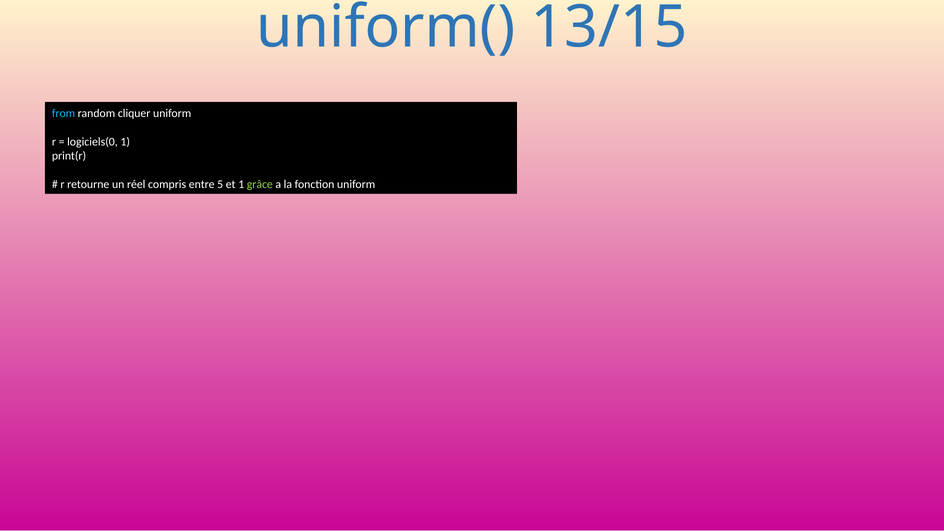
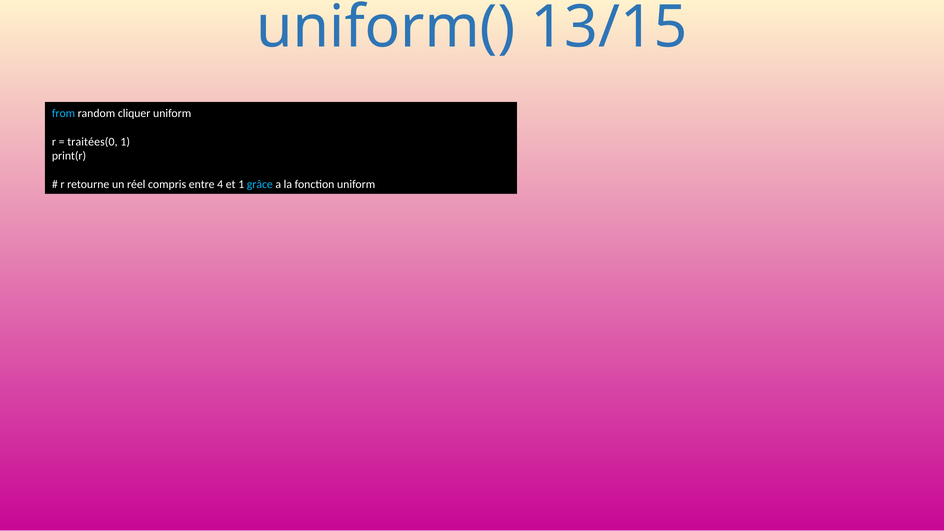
logiciels(0: logiciels(0 -> traitées(0 (92, 142)
5: 5 -> 4 (220, 184)
grâce colour: light green -> light blue (260, 184)
